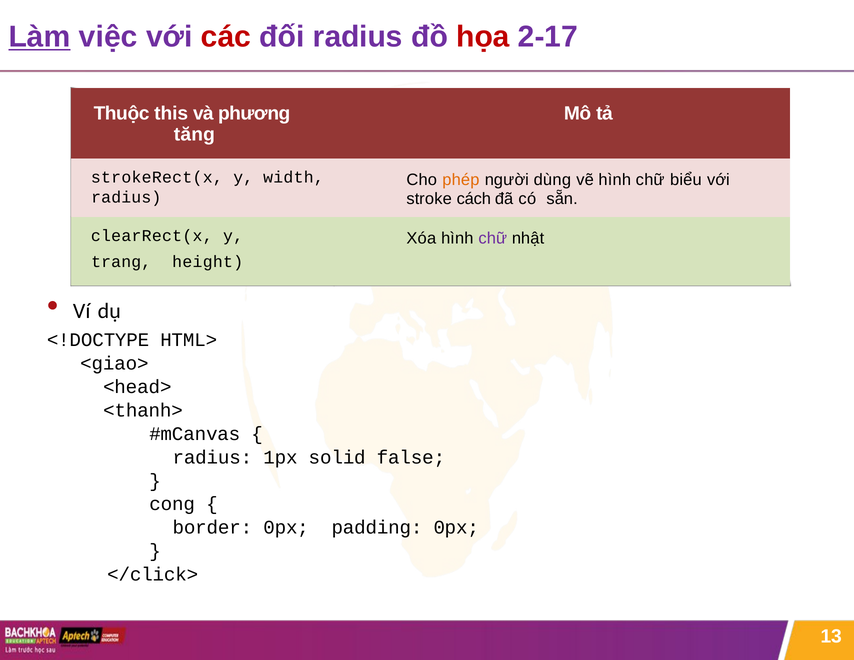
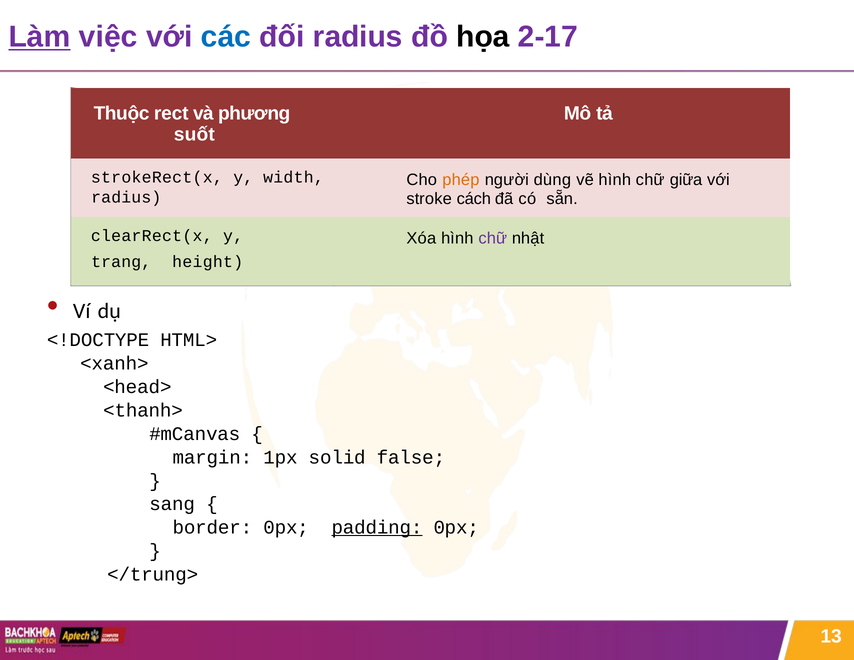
các colour: red -> blue (226, 37)
họa colour: red -> black (483, 37)
this: this -> rect (171, 113)
tăng: tăng -> suốt (194, 135)
biểu: biểu -> giữa (686, 180)
<giao>: <giao> -> <xanh> (114, 363)
radius: radius -> margin (212, 457)
cong: cong -> sang (172, 504)
padding underline: none -> present (377, 527)
</click>: </click> -> </trung> (153, 574)
